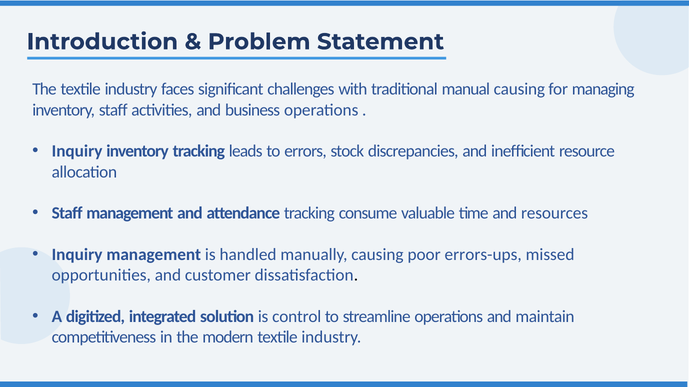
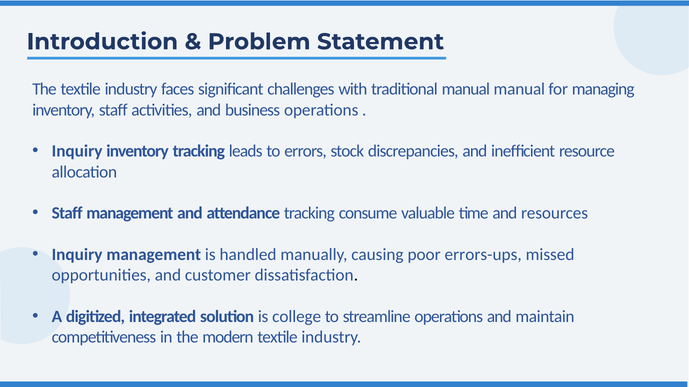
manual causing: causing -> manual (519, 89)
control: control -> college (297, 317)
